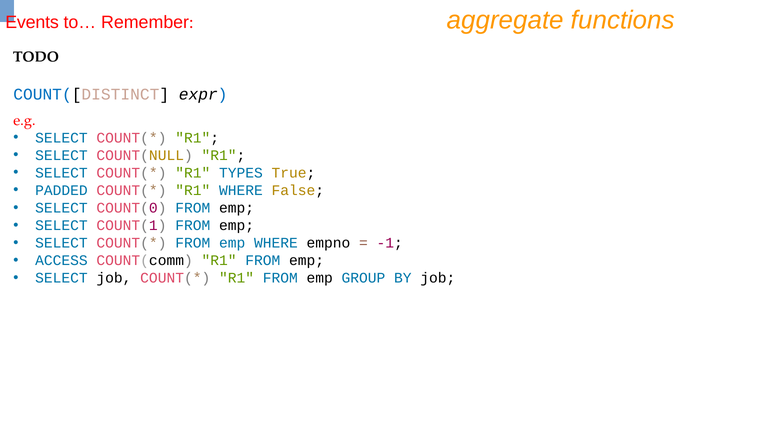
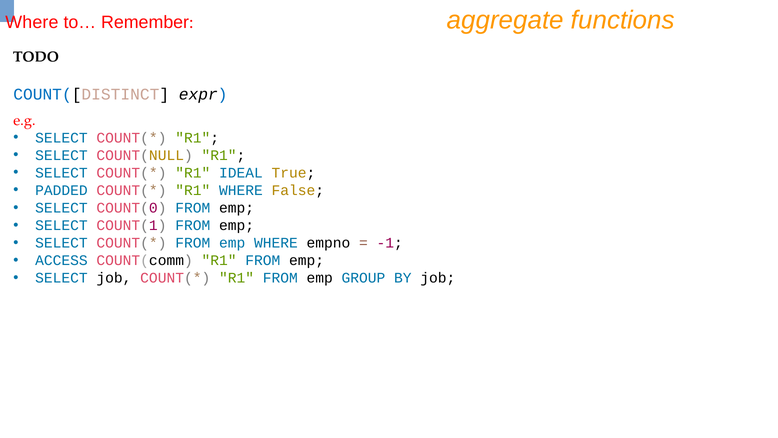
Events: Events -> Where (32, 22)
TYPES: TYPES -> IDEAL (241, 173)
